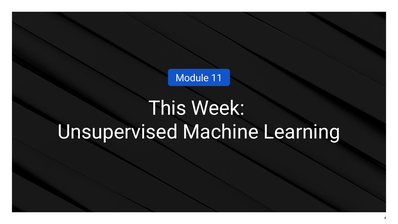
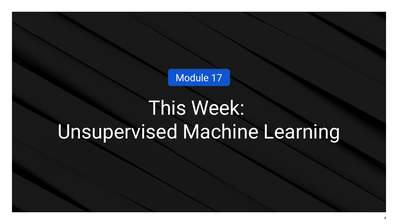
11: 11 -> 17 (217, 78)
